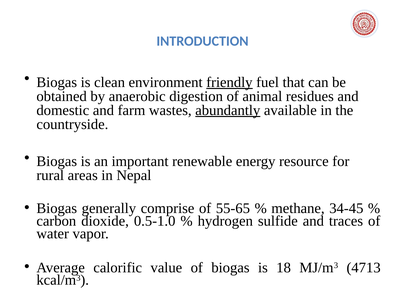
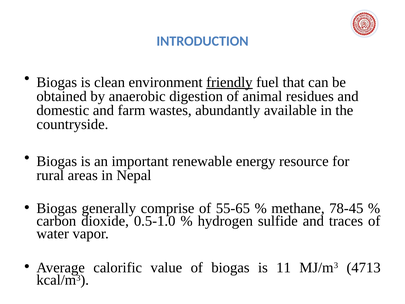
abundantly underline: present -> none (228, 110)
34-45: 34-45 -> 78-45 (346, 208)
18: 18 -> 11 (284, 267)
